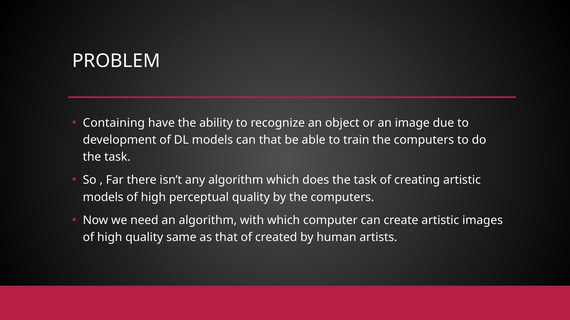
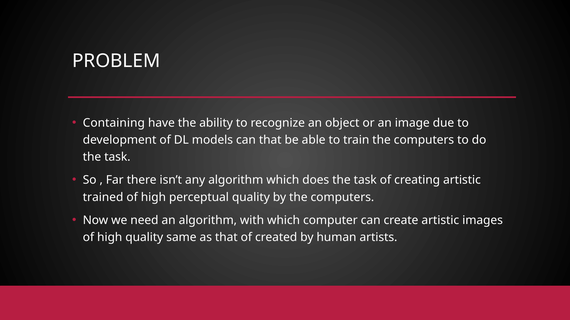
models: models -> trained (103, 197)
